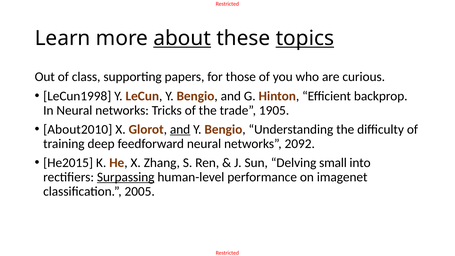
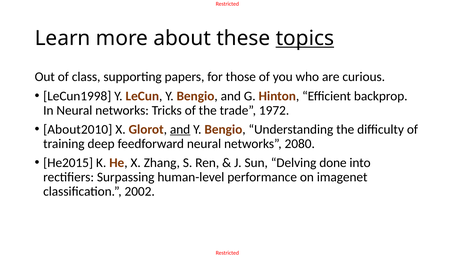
about underline: present -> none (182, 38)
1905: 1905 -> 1972 (274, 110)
2092: 2092 -> 2080 (300, 144)
small: small -> done (333, 163)
Surpassing underline: present -> none (126, 177)
2005: 2005 -> 2002 (140, 191)
